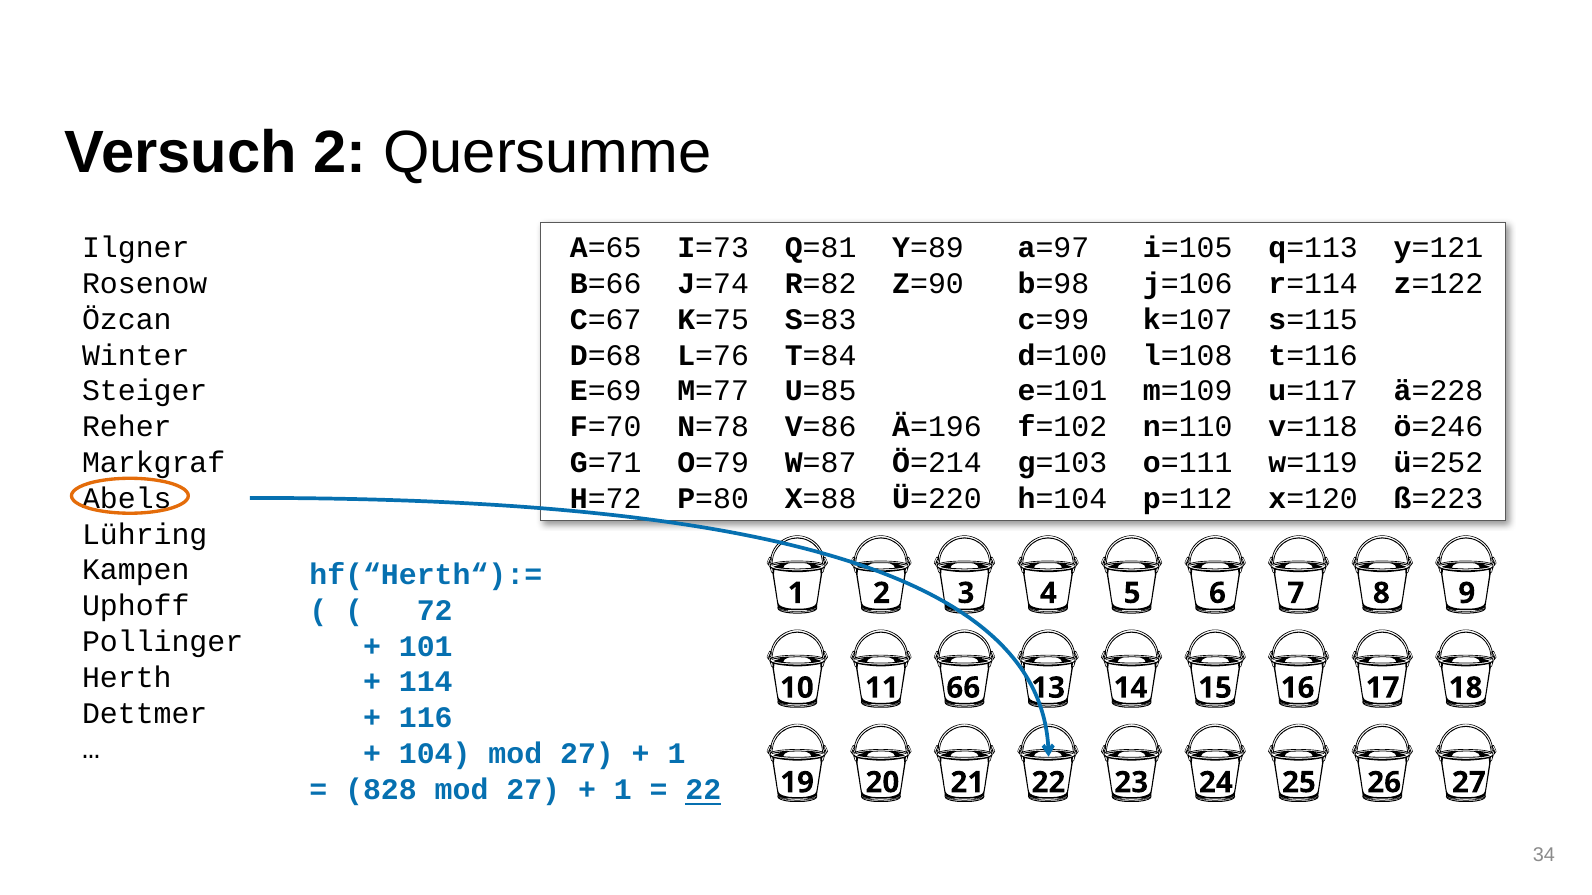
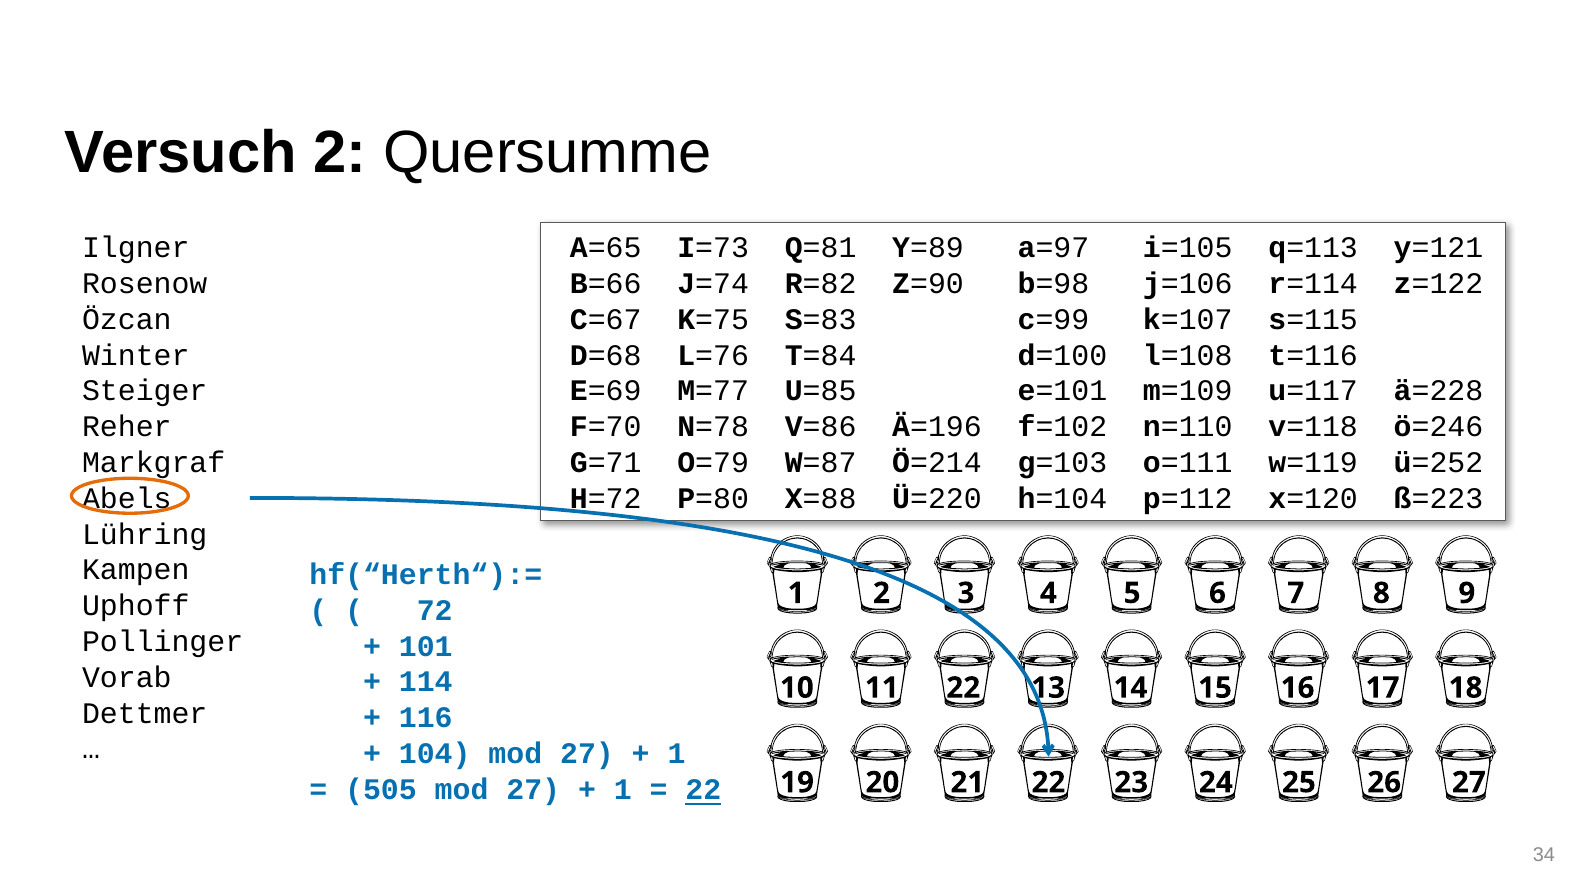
Herth: Herth -> Vorab (127, 678)
11 66: 66 -> 22 (963, 688)
828: 828 -> 505 (381, 790)
